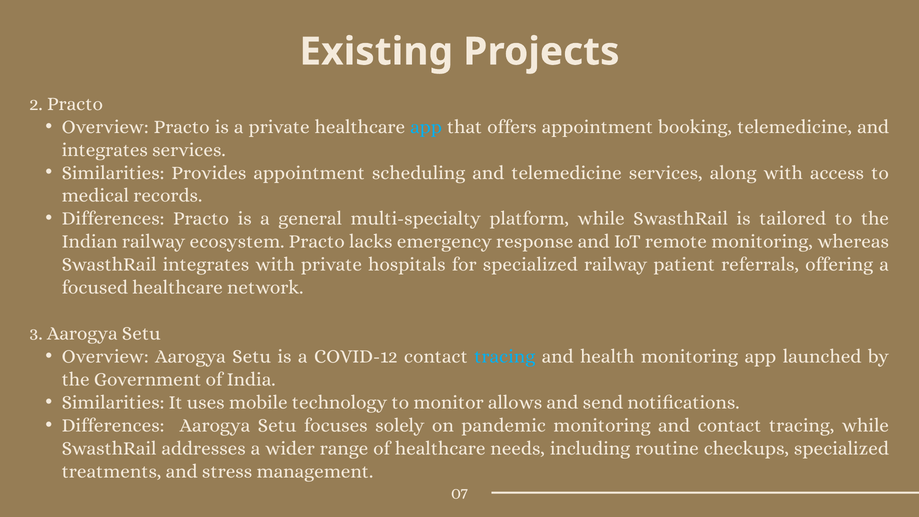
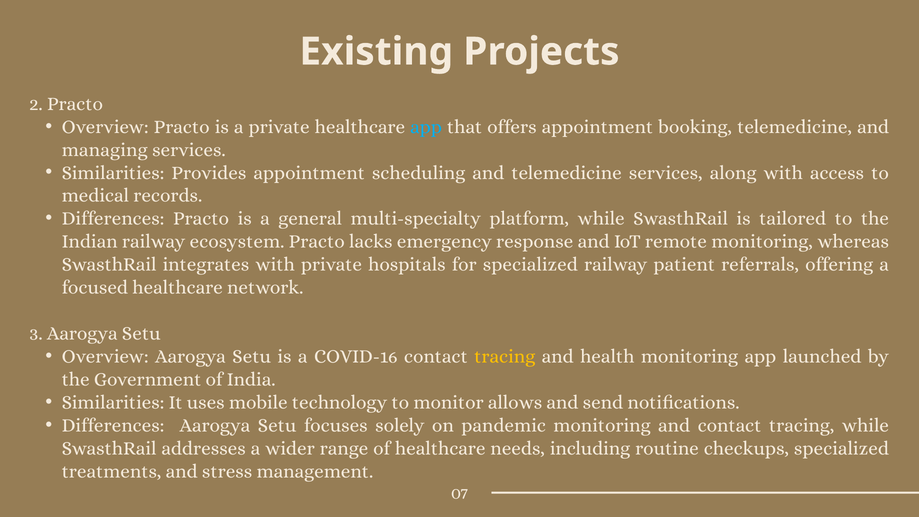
integrates: integrates -> managing (105, 150)
COVID-12: COVID-12 -> COVID-16 (356, 356)
tracing colour: light blue -> yellow (505, 356)
